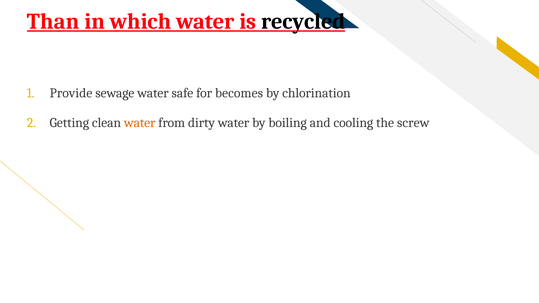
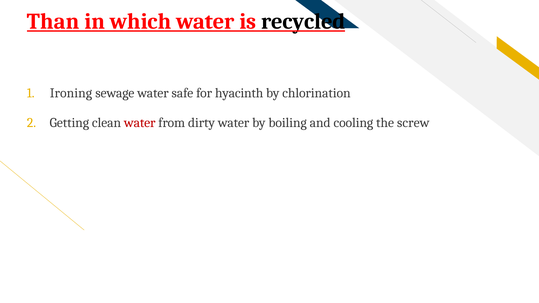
Provide: Provide -> Ironing (71, 93)
becomes: becomes -> hyacinth (239, 93)
water colour: orange -> red (140, 123)
